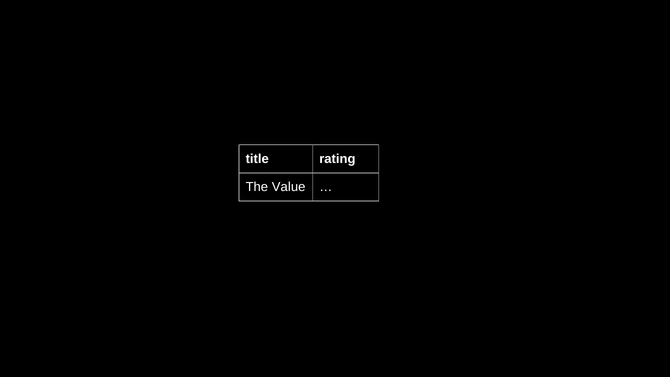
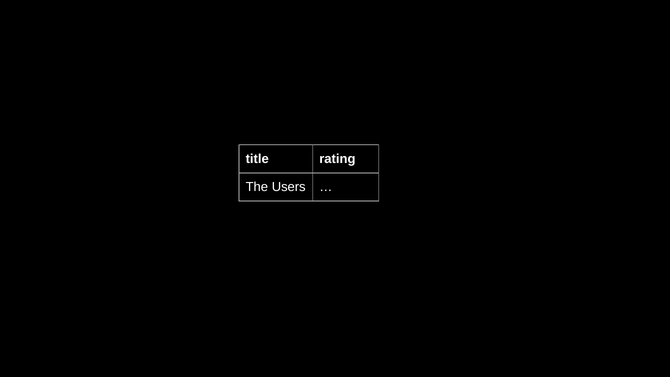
Value: Value -> Users (289, 187)
